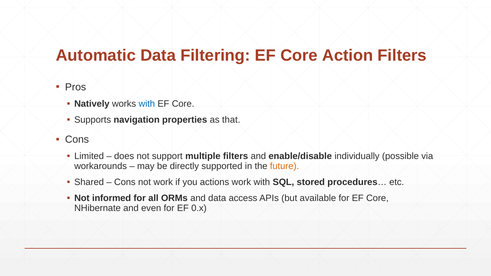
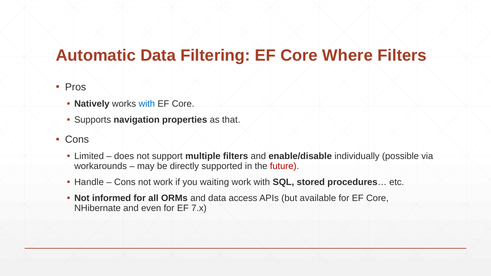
Action: Action -> Where (348, 56)
future colour: orange -> red (285, 166)
Shared: Shared -> Handle (89, 182)
actions: actions -> waiting (214, 182)
0.x: 0.x -> 7.x (199, 208)
